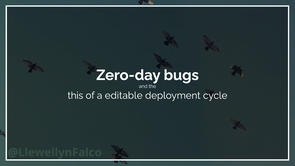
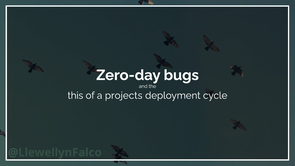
editable: editable -> projects (124, 95)
